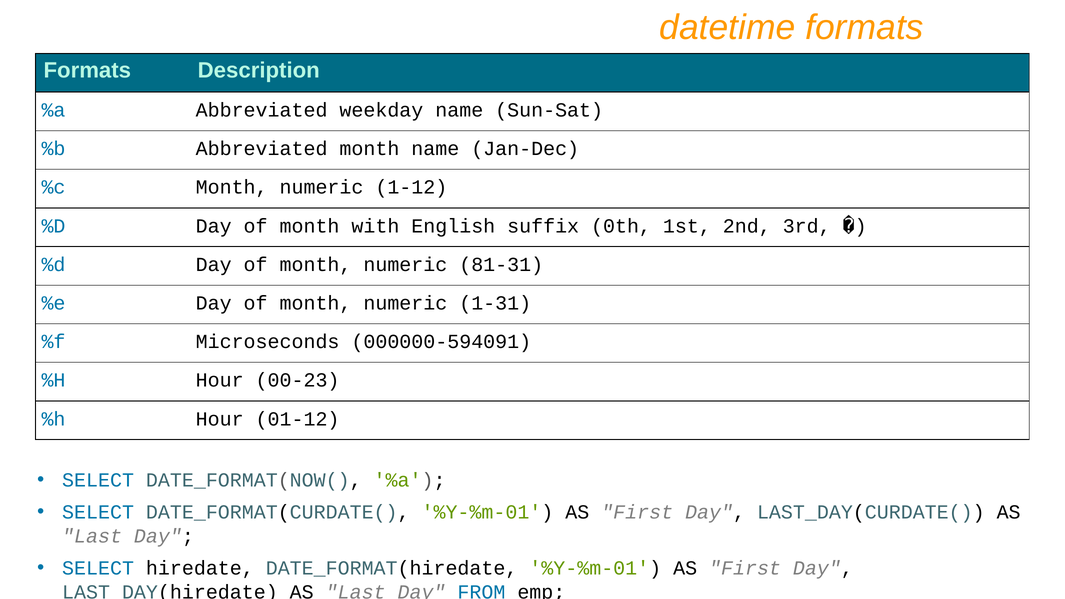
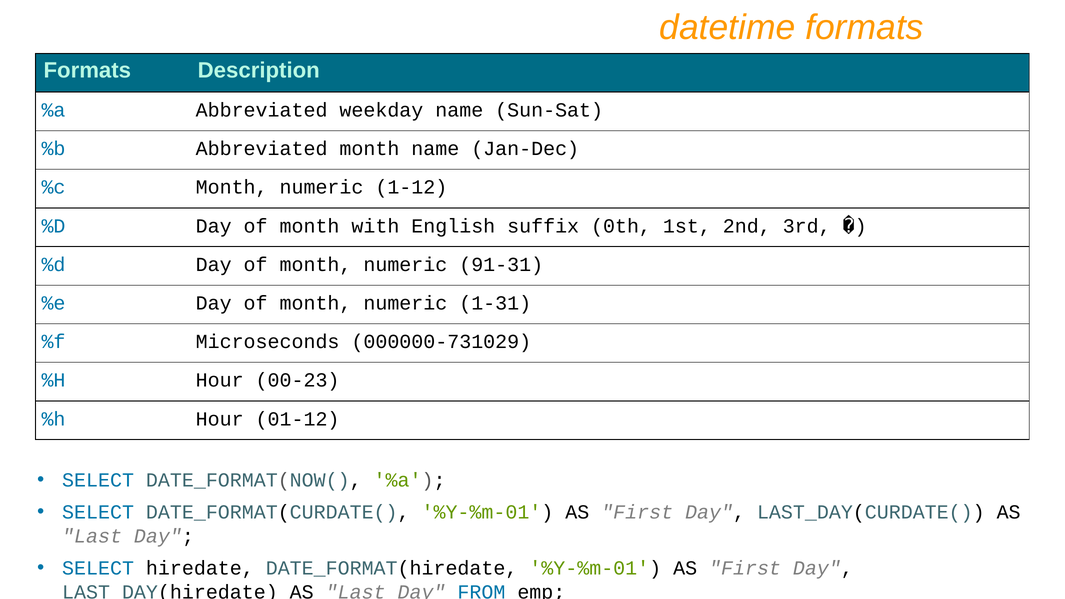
81-31: 81-31 -> 91-31 (501, 265)
000000-594091: 000000-594091 -> 000000-731029 (441, 342)
